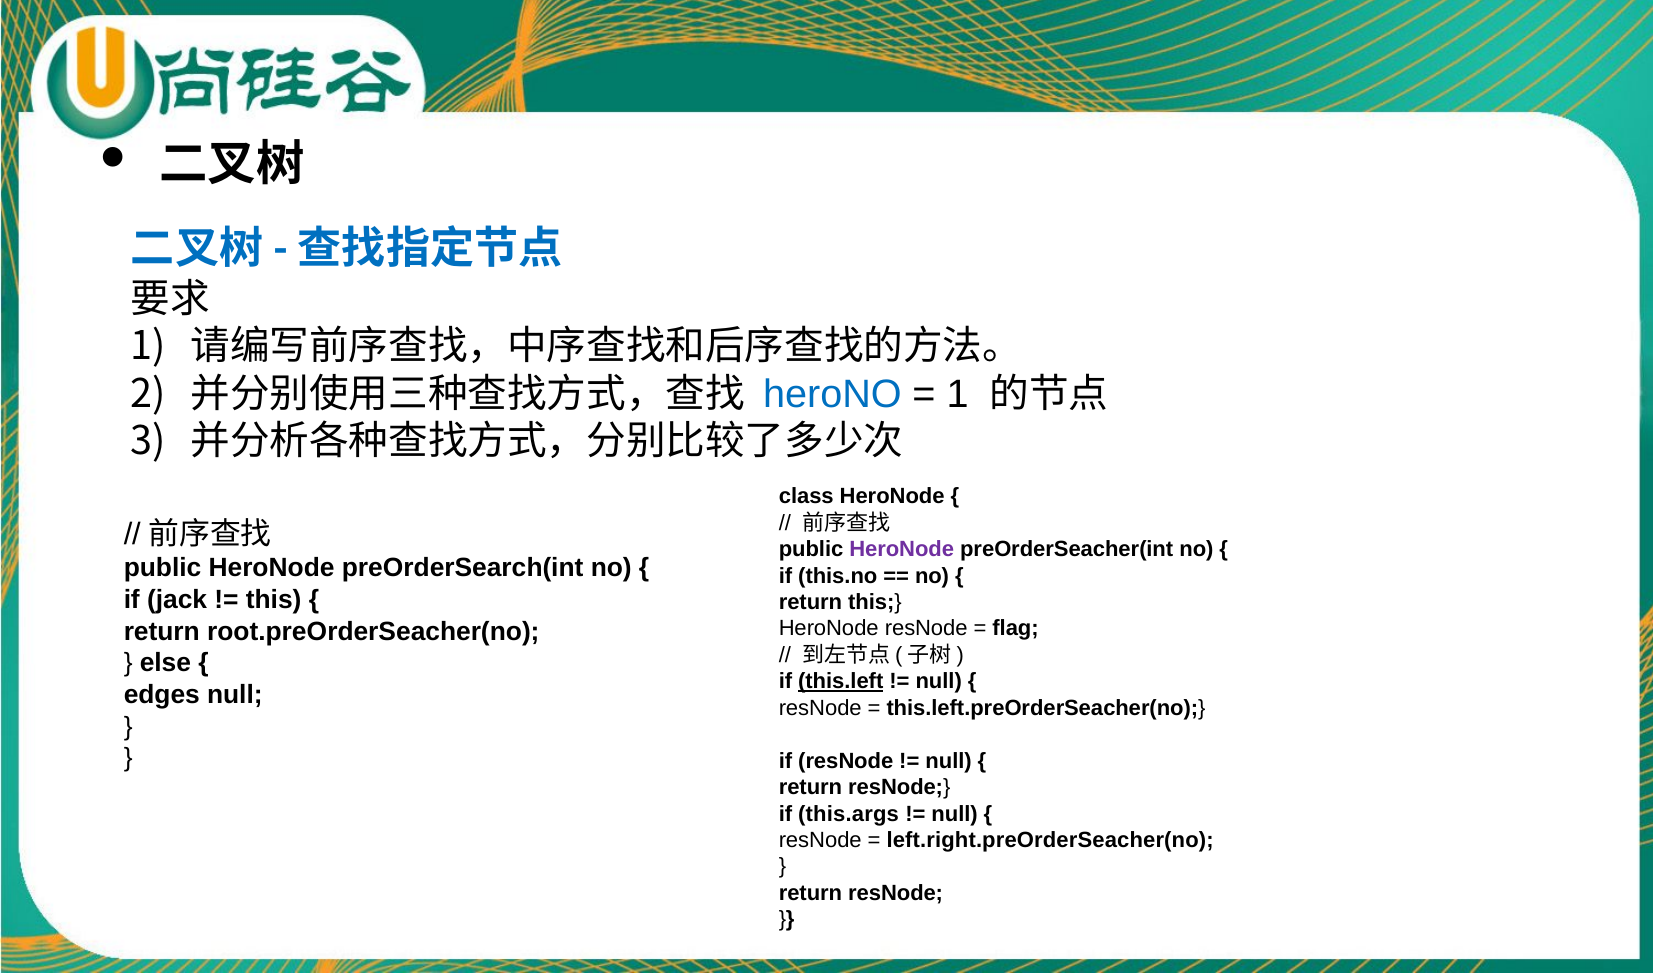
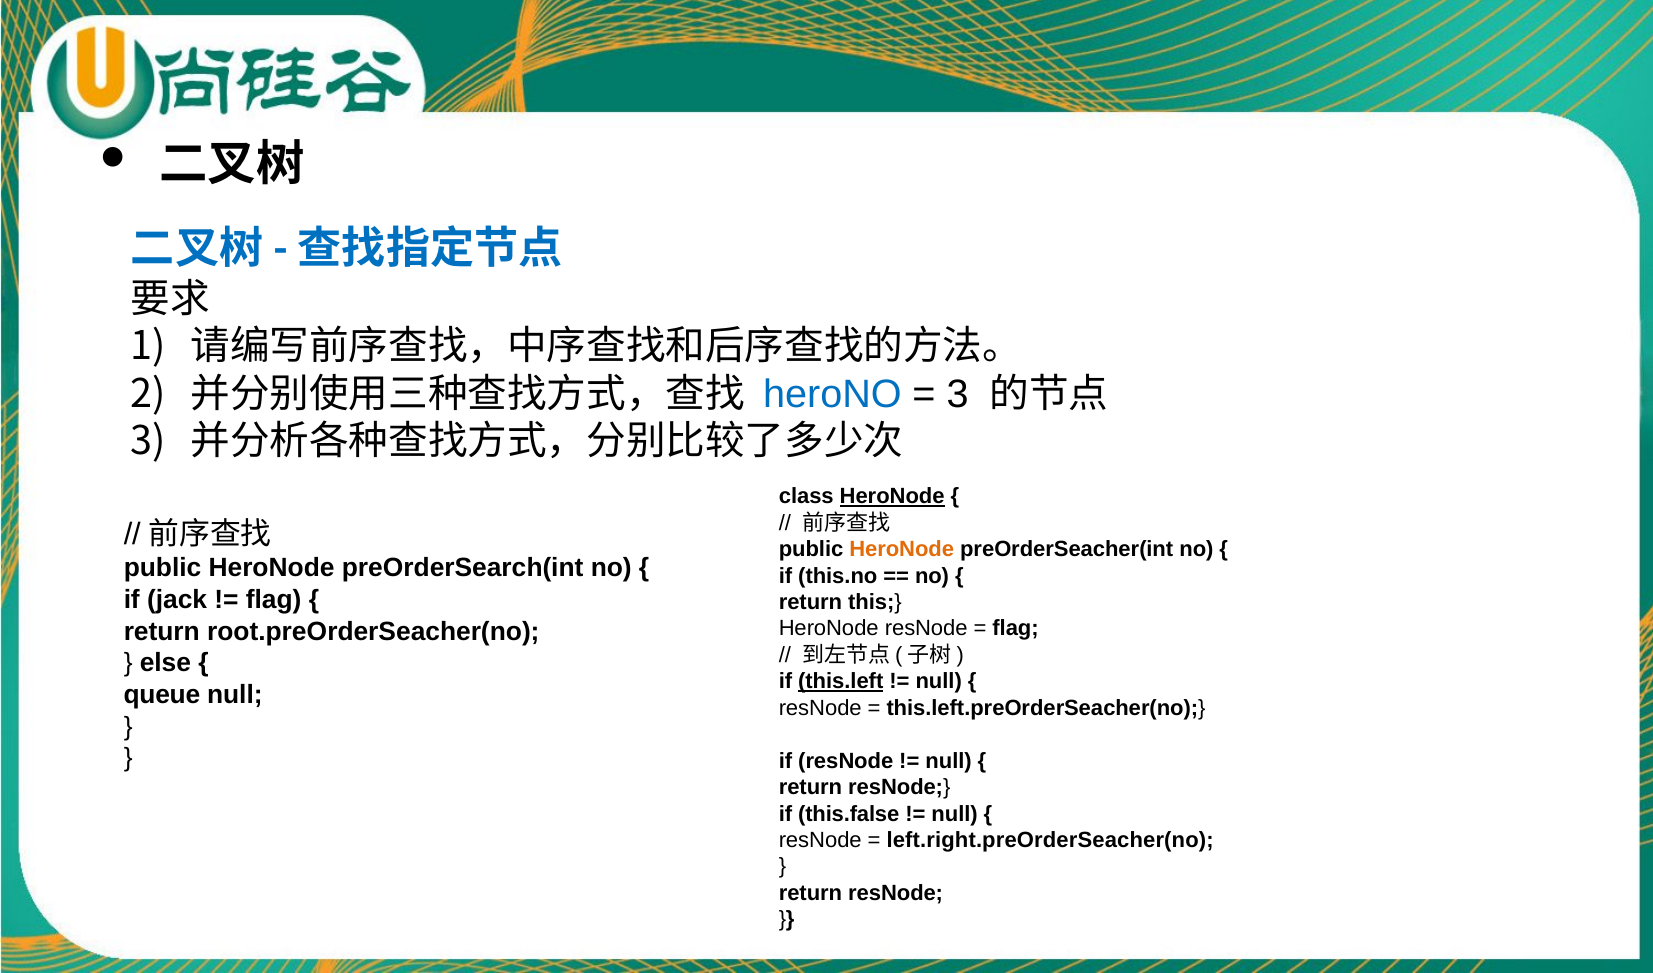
1: 1 -> 3 (958, 394)
HeroNode underline: none -> present (892, 497)
HeroNode colour: purple -> orange (902, 549)
this: this -> flag (274, 600)
edges: edges -> queue (162, 695)
this.args: this.args -> this.false (849, 814)
